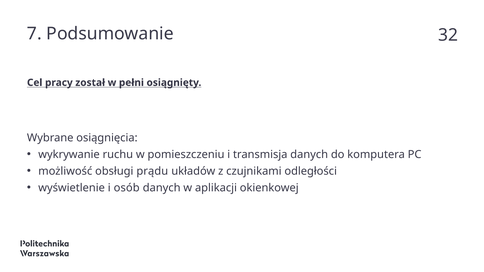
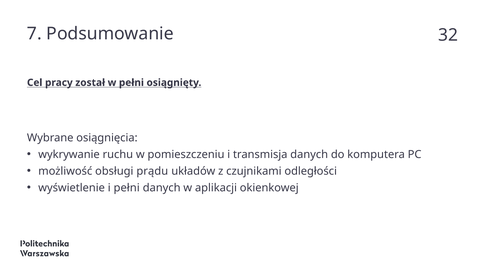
i osób: osób -> pełni (127, 188)
